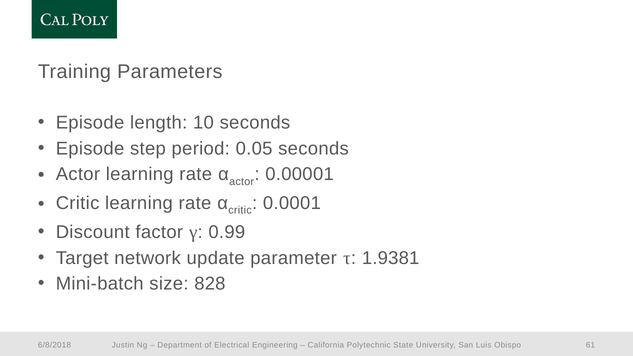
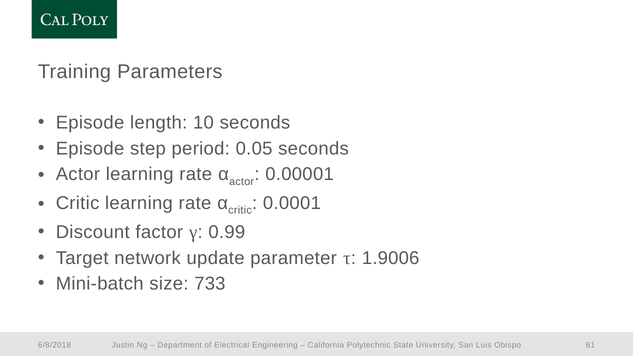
1.9381: 1.9381 -> 1.9006 (391, 258)
828: 828 -> 733 (210, 284)
